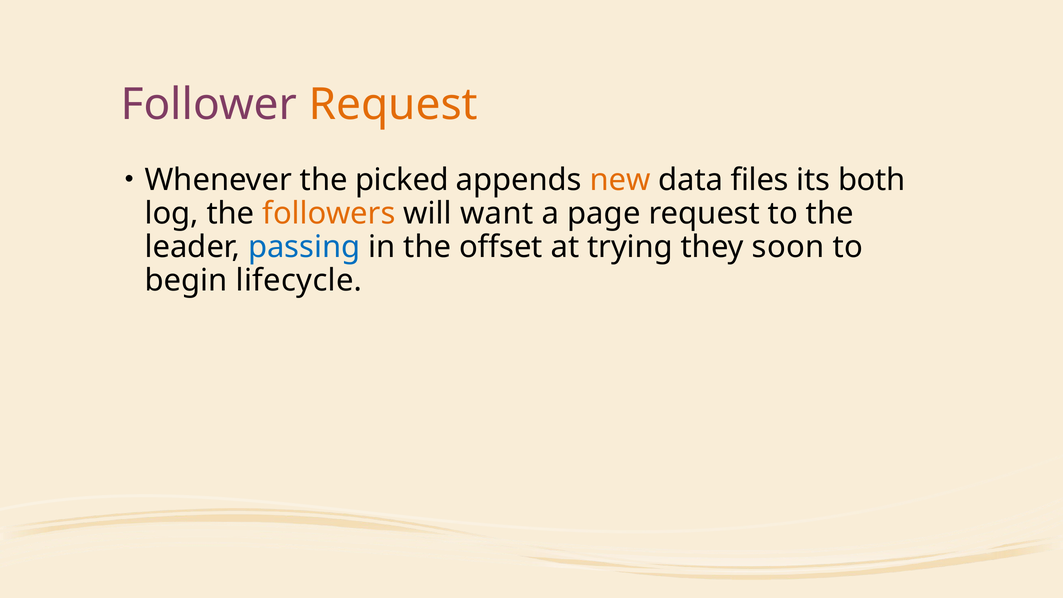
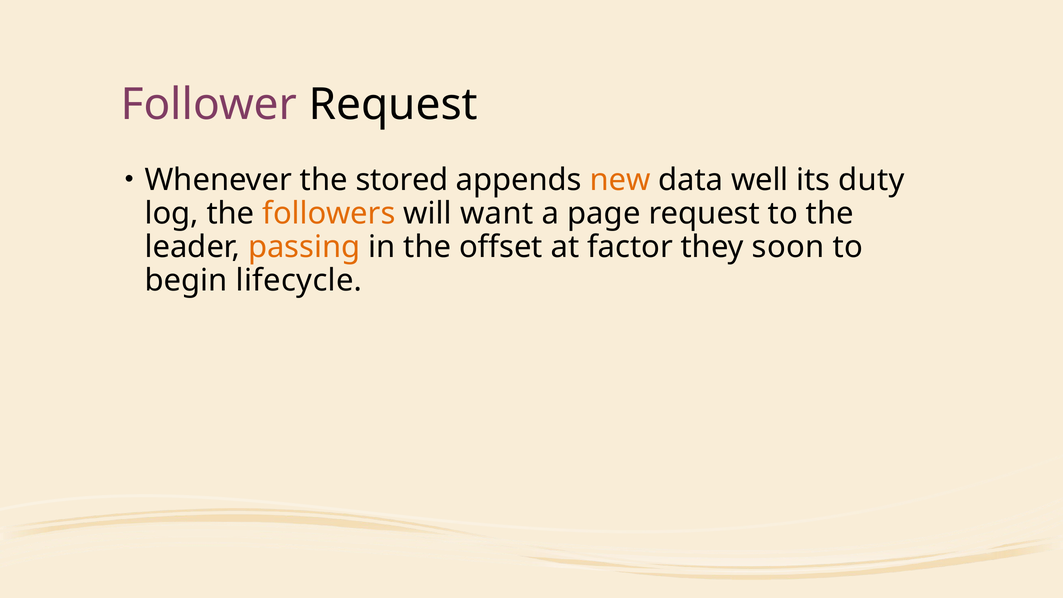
Request colour: orange -> black (393, 105)
picked: picked -> stored (402, 180)
files: files -> well (760, 180)
both: both -> duty (872, 180)
passing colour: blue -> orange (304, 247)
trying: trying -> factor (630, 247)
